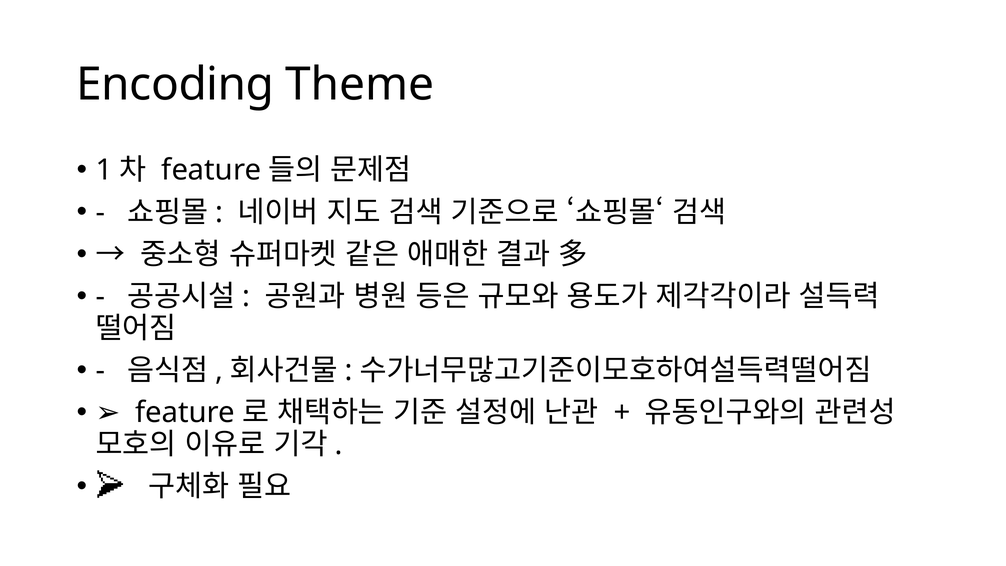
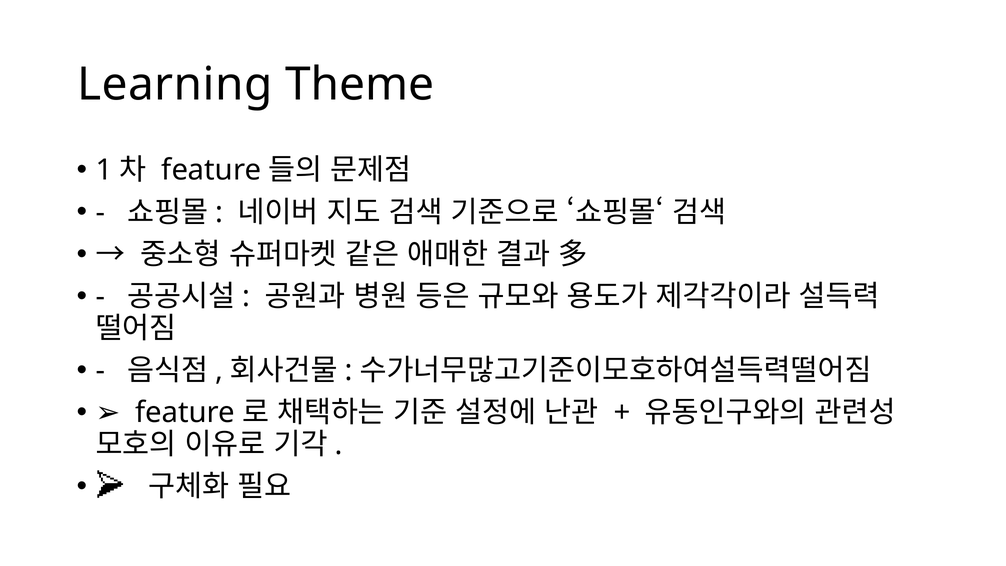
Encoding: Encoding -> Learning (175, 85)
